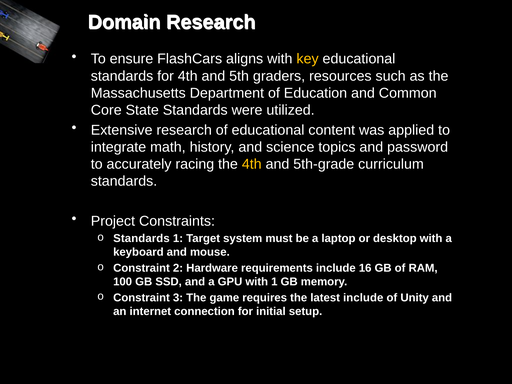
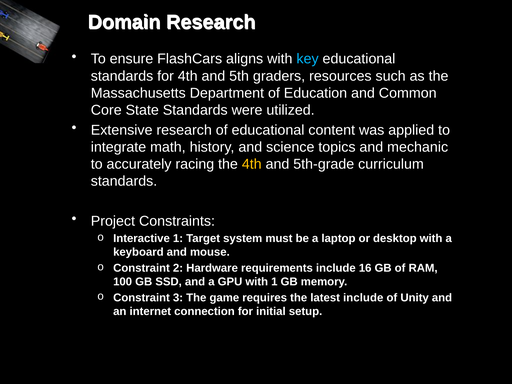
key colour: yellow -> light blue (308, 59)
password: password -> mechanic (418, 147)
Standards: Standards -> Interactive (142, 239)
